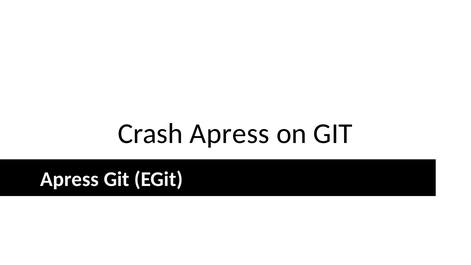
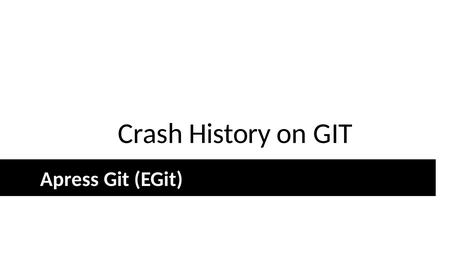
Crash Apress: Apress -> History (230, 134)
